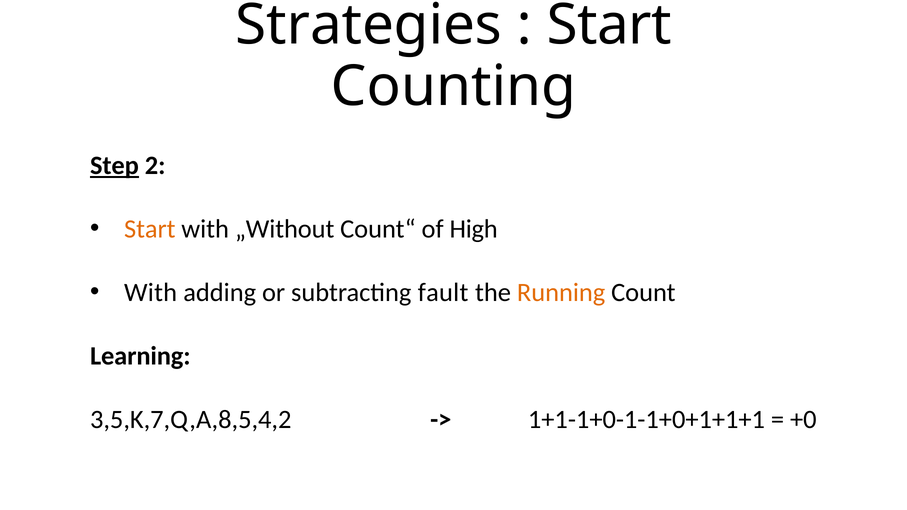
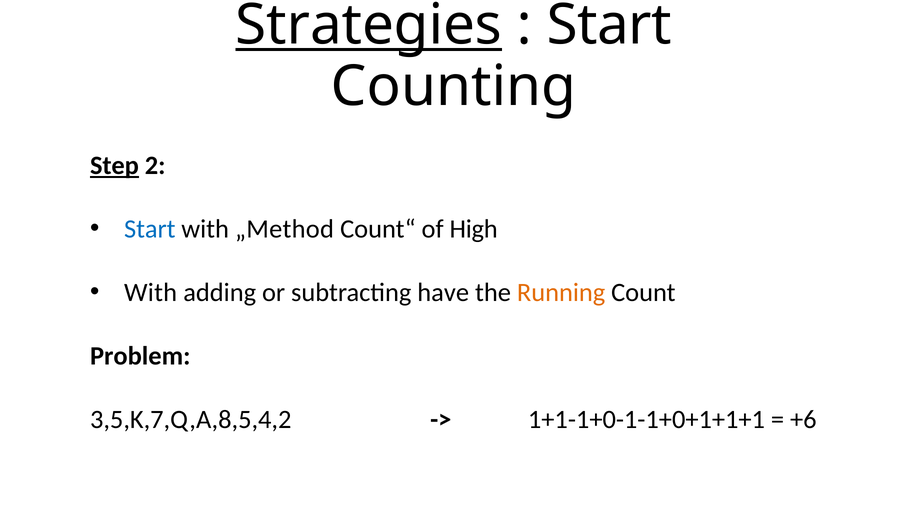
Strategies underline: none -> present (369, 25)
Start colour: orange -> blue (150, 229)
„Without: „Without -> „Method (284, 229)
fault: fault -> have (443, 293)
Learning: Learning -> Problem (140, 356)
+0: +0 -> +6 (803, 420)
